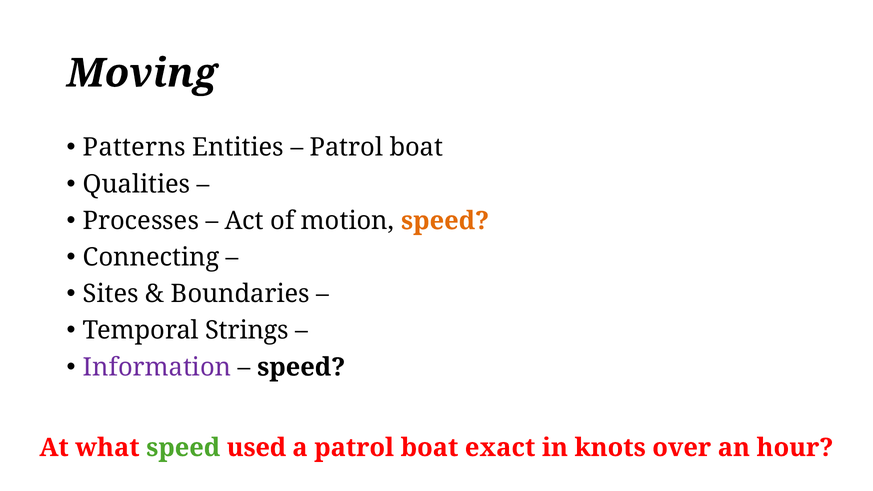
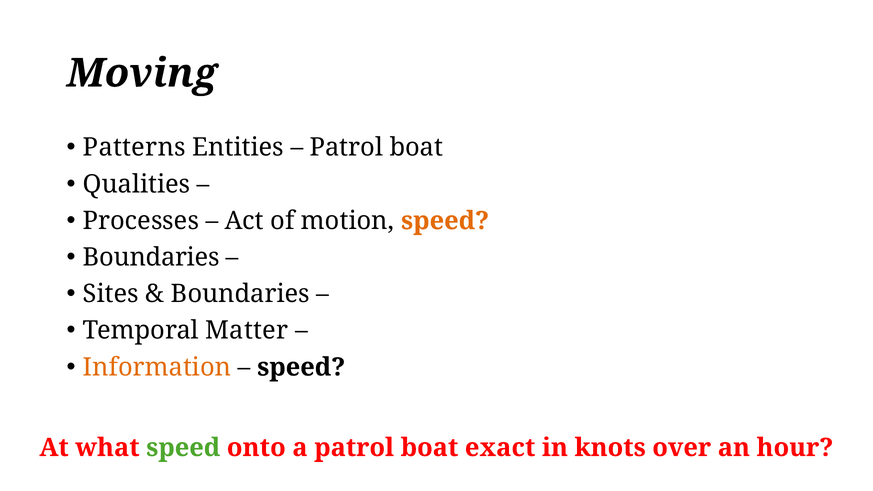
Connecting: Connecting -> Boundaries (151, 257)
Strings: Strings -> Matter (247, 331)
Information colour: purple -> orange (157, 367)
used: used -> onto (256, 448)
